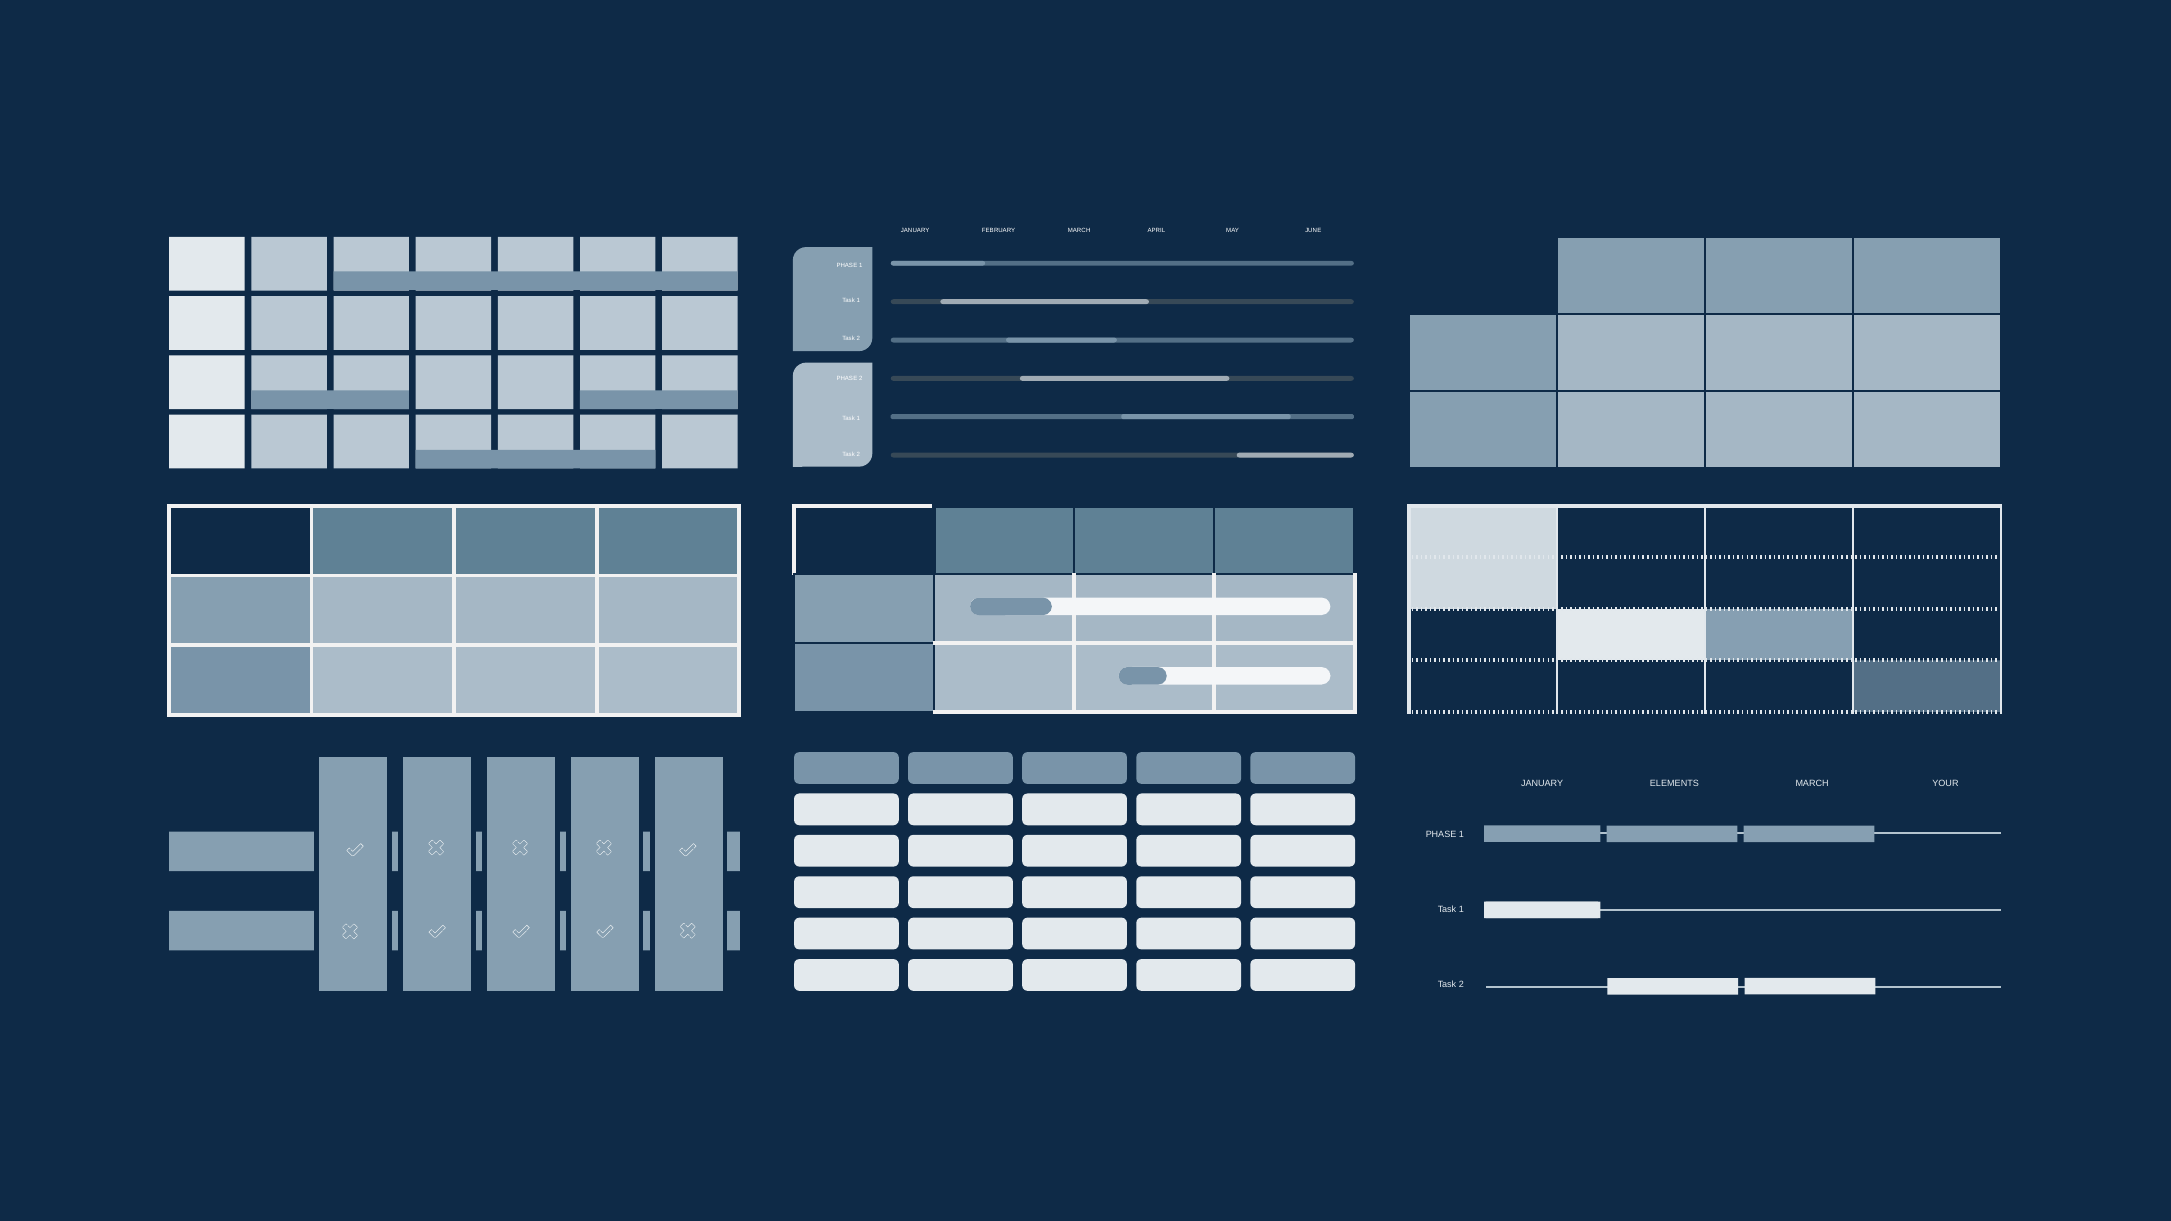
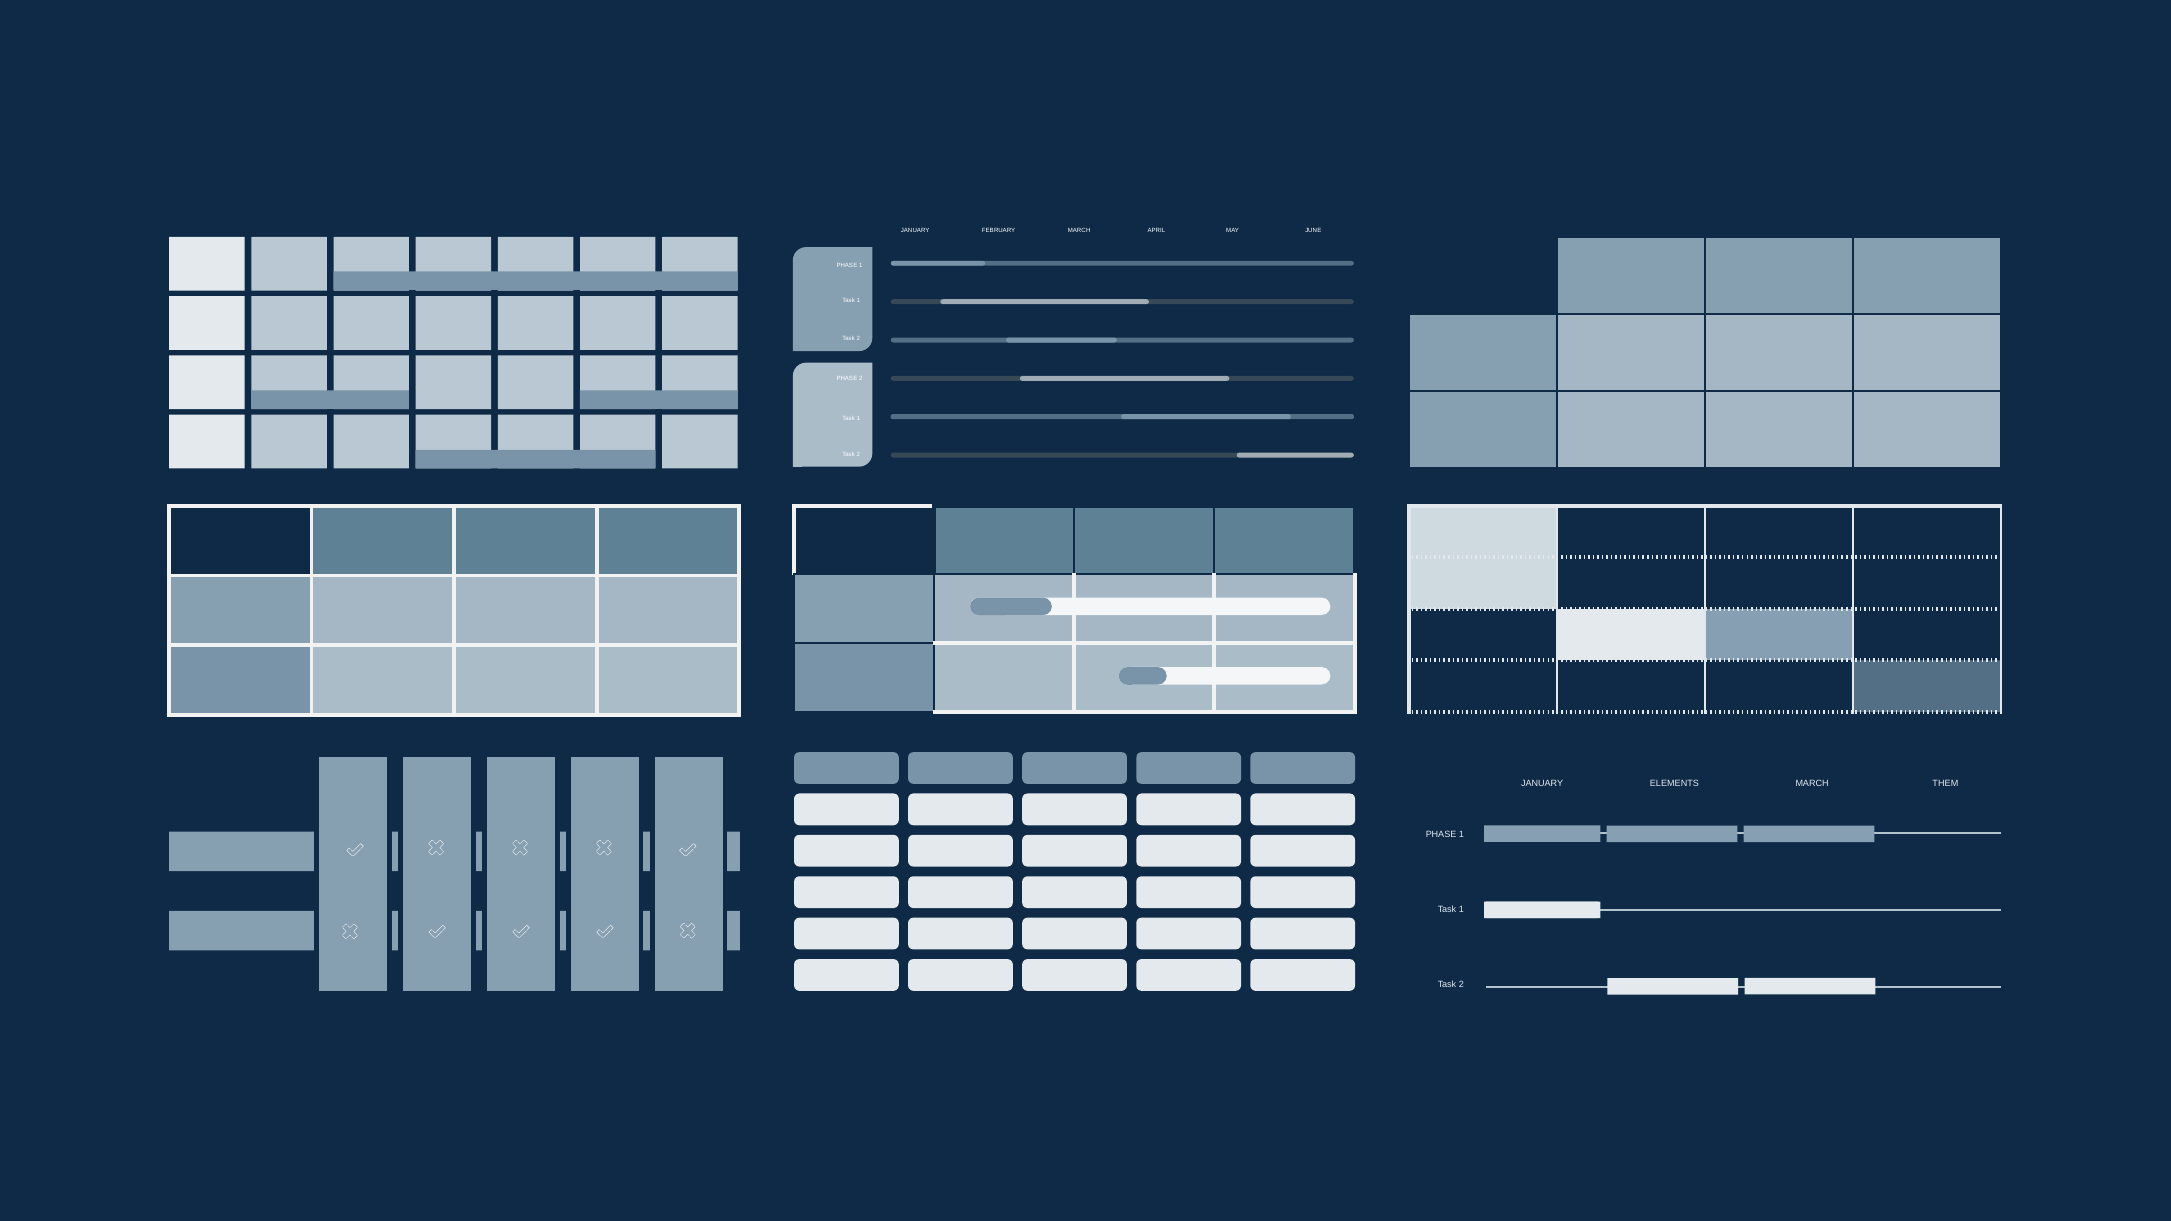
YOUR: YOUR -> THEM (1945, 784)
